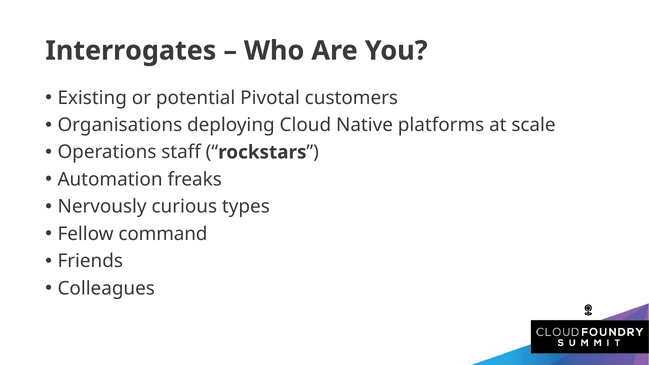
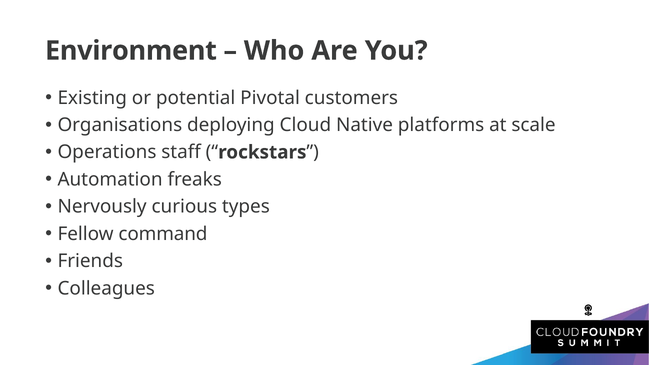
Interrogates: Interrogates -> Environment (131, 51)
